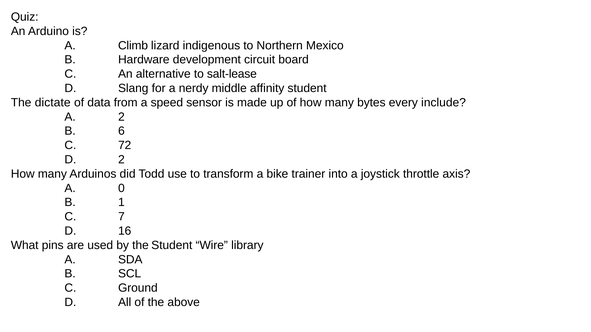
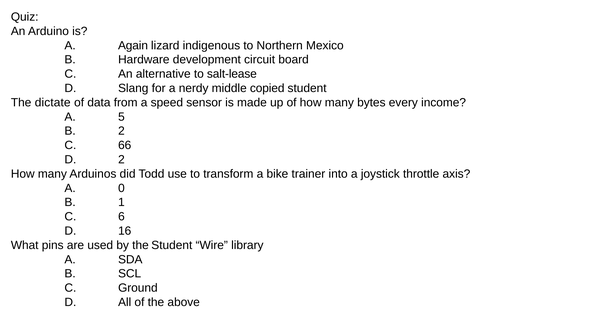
Climb: Climb -> Again (133, 45)
affinity: affinity -> copied (267, 88)
include: include -> income (444, 103)
A 2: 2 -> 5 (121, 117)
B 6: 6 -> 2 (121, 131)
72: 72 -> 66 (125, 146)
7: 7 -> 6 (121, 217)
